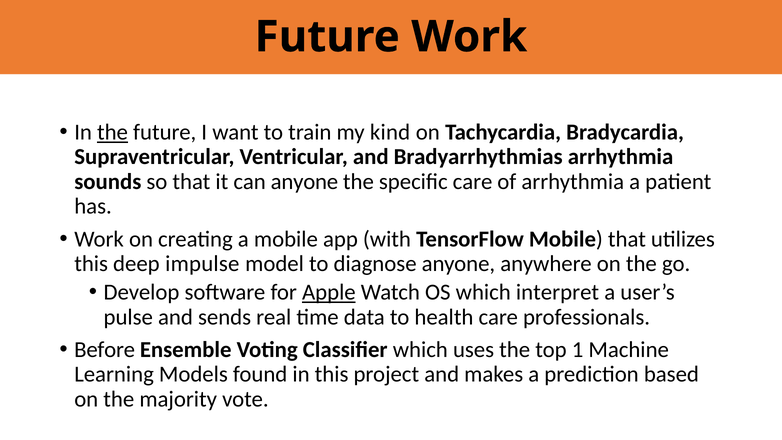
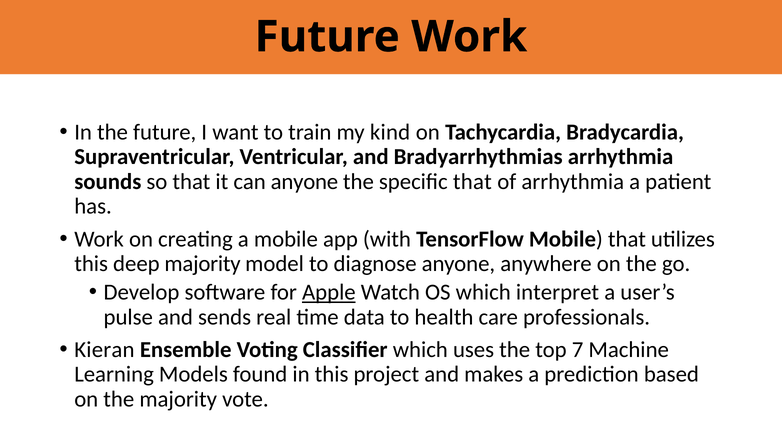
the underline: present -> none (112, 132)
specific care: care -> that (472, 181)
deep impulse: impulse -> majority (203, 264)
Before: Before -> Kieran (104, 350)
1: 1 -> 7 (578, 350)
